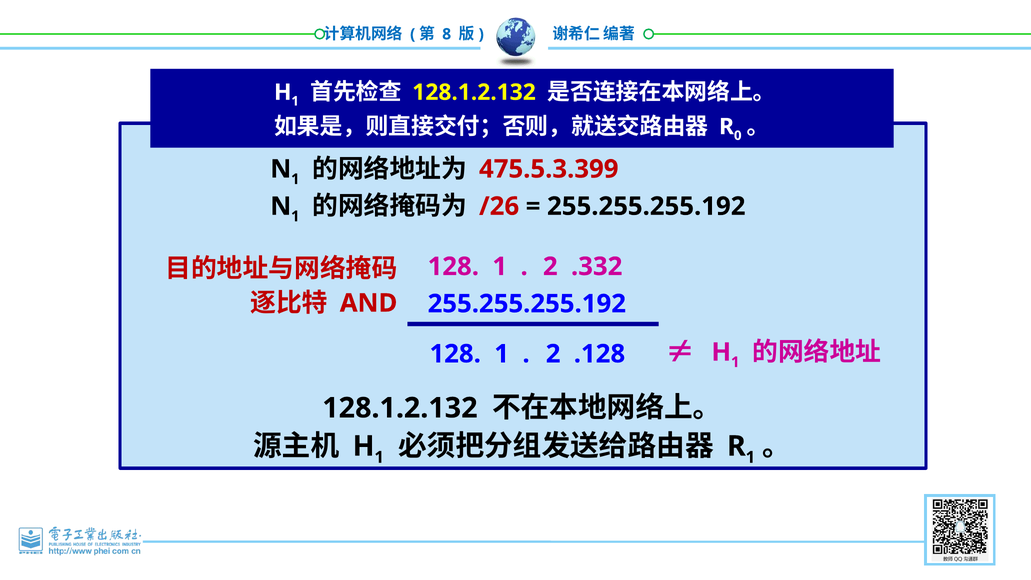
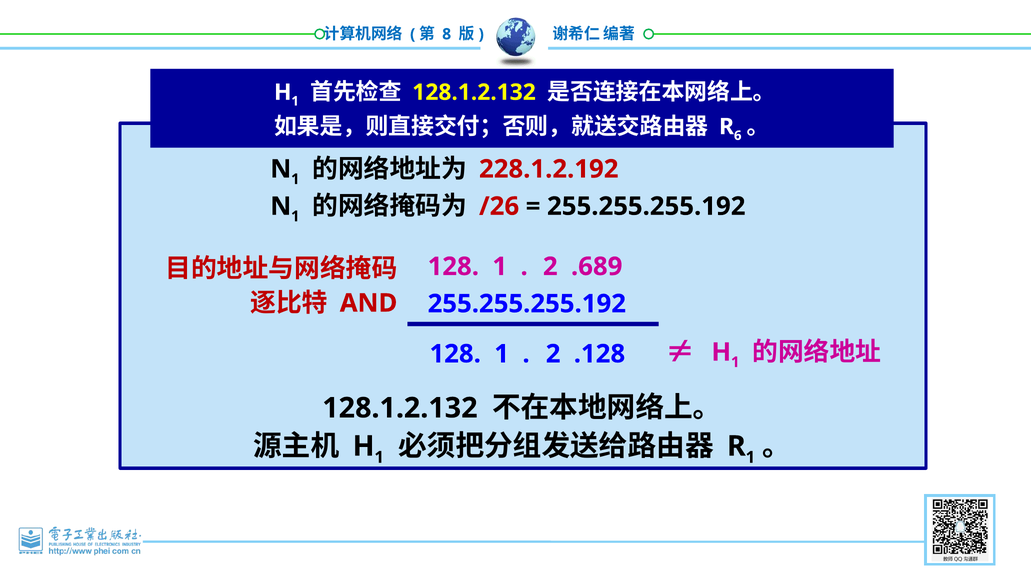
0: 0 -> 6 (738, 136)
475.5.3.399: 475.5.3.399 -> 228.1.2.192 (549, 169)
.332: .332 -> .689 (597, 267)
